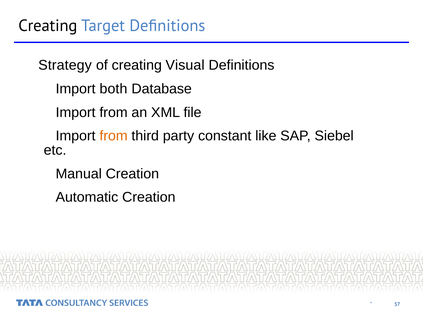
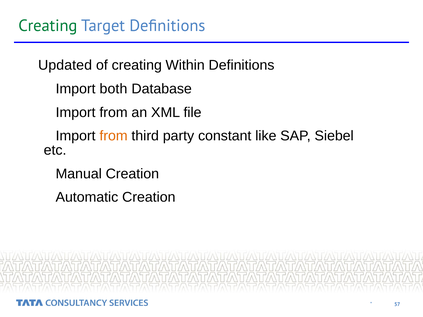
Creating colour: black -> green (48, 26)
Strategy: Strategy -> Updated (65, 65)
Visual: Visual -> Within (185, 65)
